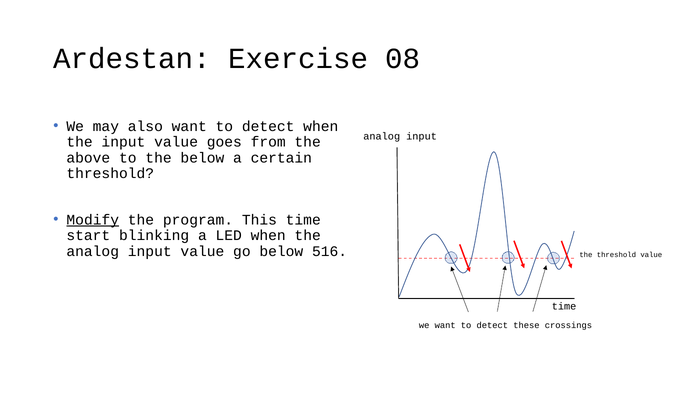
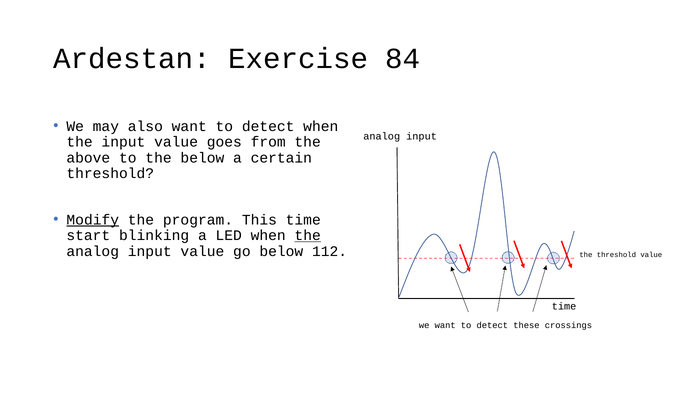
08: 08 -> 84 (403, 59)
the underline: none -> present (308, 235)
516: 516 -> 112 (330, 251)
